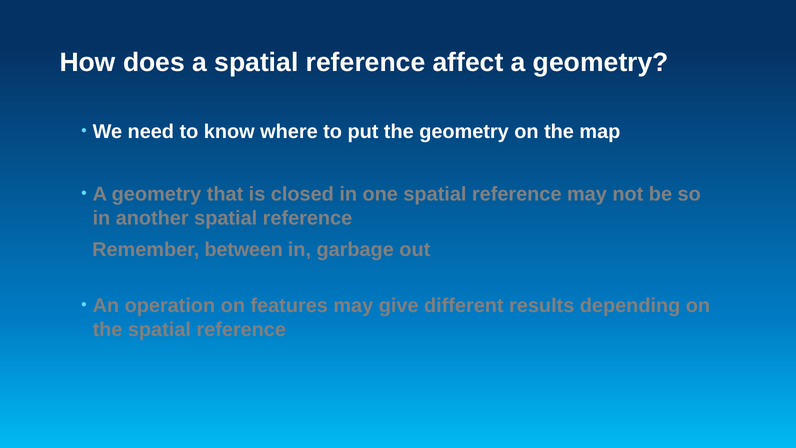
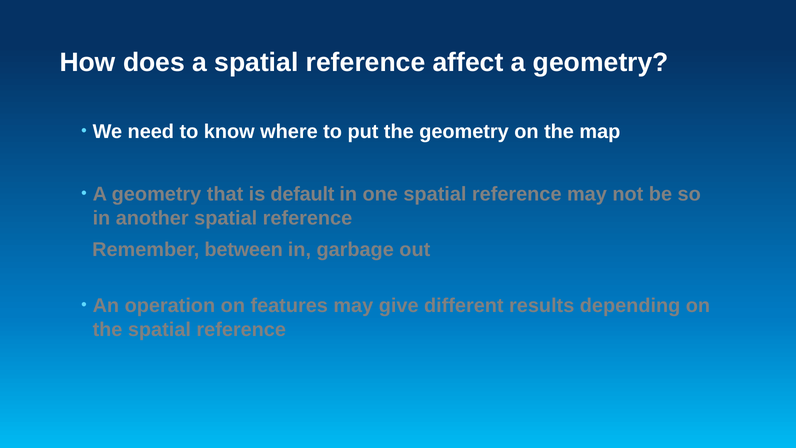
closed: closed -> default (302, 194)
